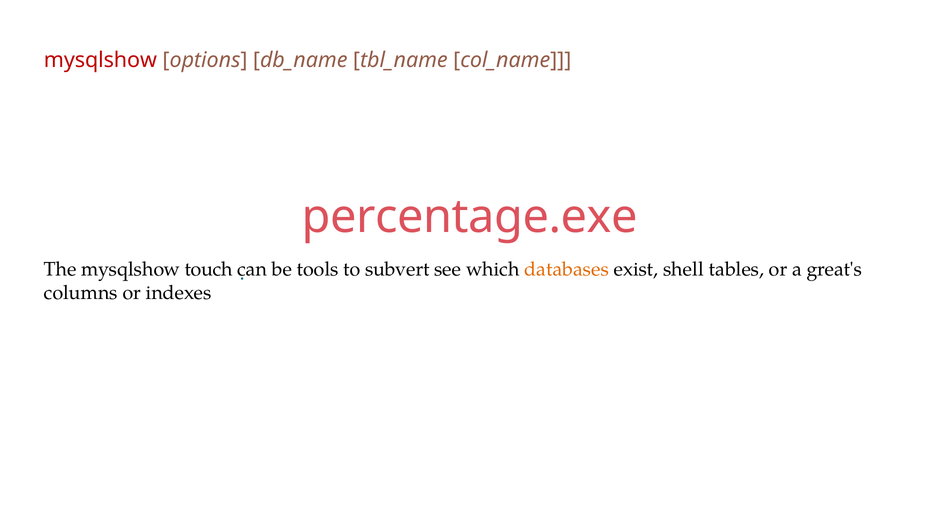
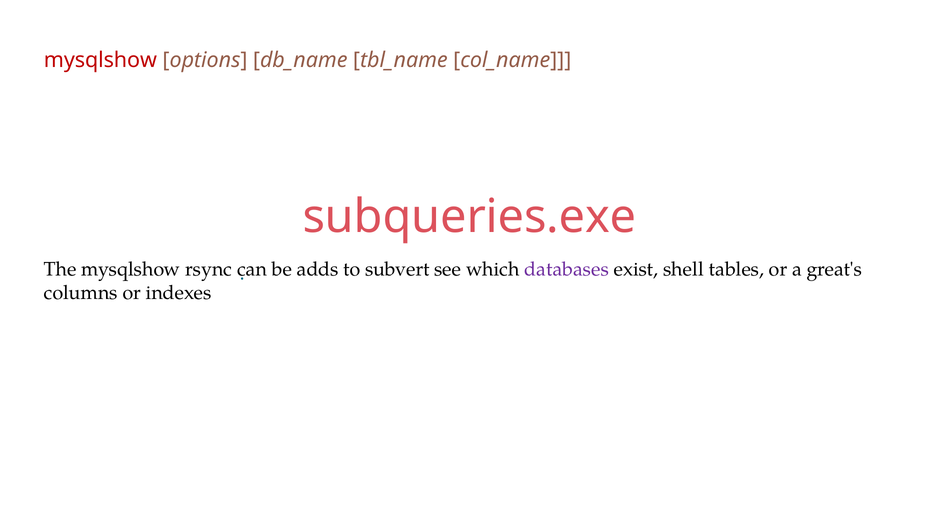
percentage.exe: percentage.exe -> subqueries.exe (470, 217)
touch: touch -> rsync (209, 270)
tools: tools -> adds (318, 270)
databases colour: orange -> purple (567, 270)
